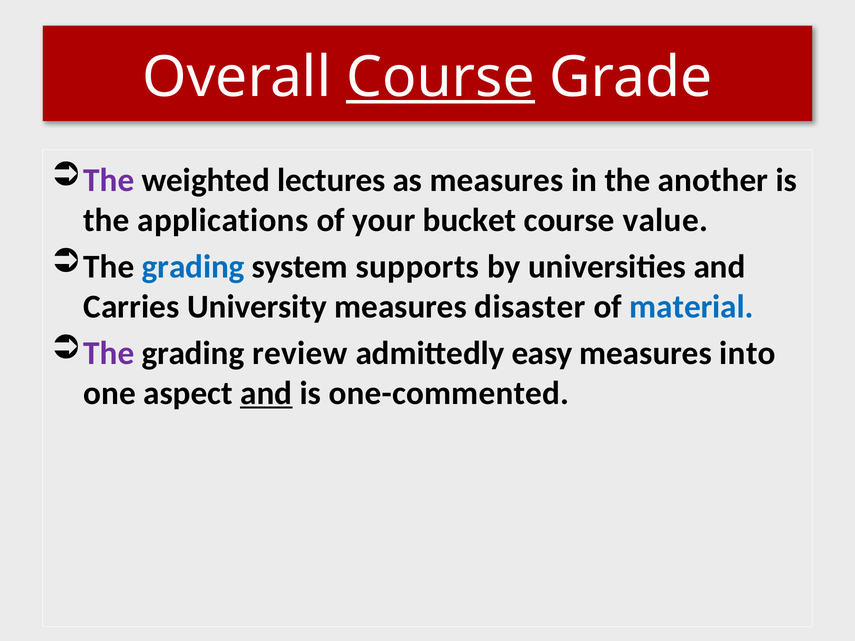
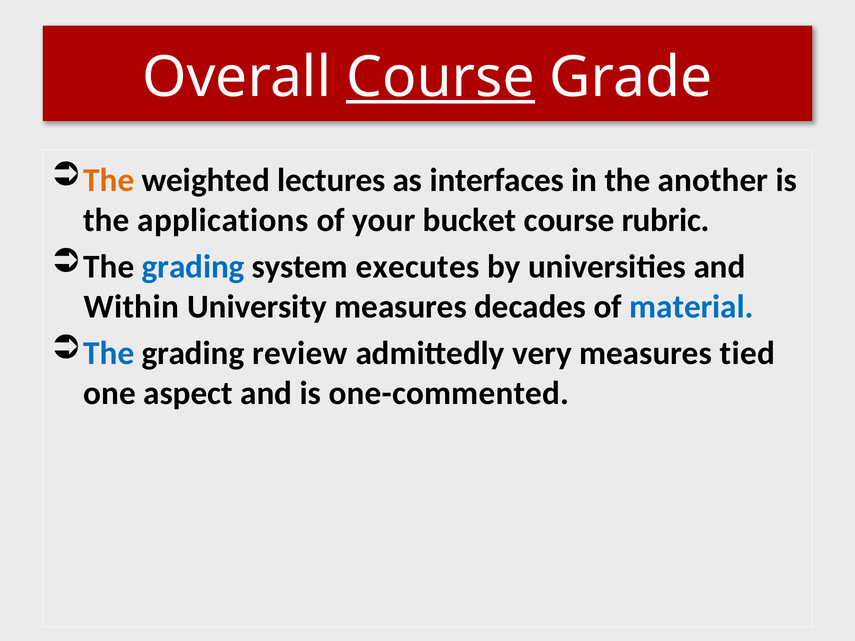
The colour: purple -> orange (109, 180)
as measures: measures -> interfaces (497, 180)
value: value -> rubric (666, 220)
supports: supports -> executes (417, 267)
Carries: Carries -> Within (131, 307)
disaster: disaster -> decades (530, 307)
The colour: purple -> blue (109, 353)
easy: easy -> very (542, 353)
into: into -> tied (748, 353)
and underline: present -> none (266, 393)
